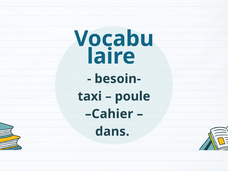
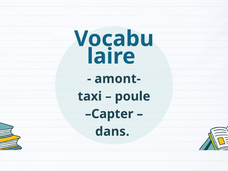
besoin-: besoin- -> amont- (118, 79)
Cahier: Cahier -> Capter (109, 114)
